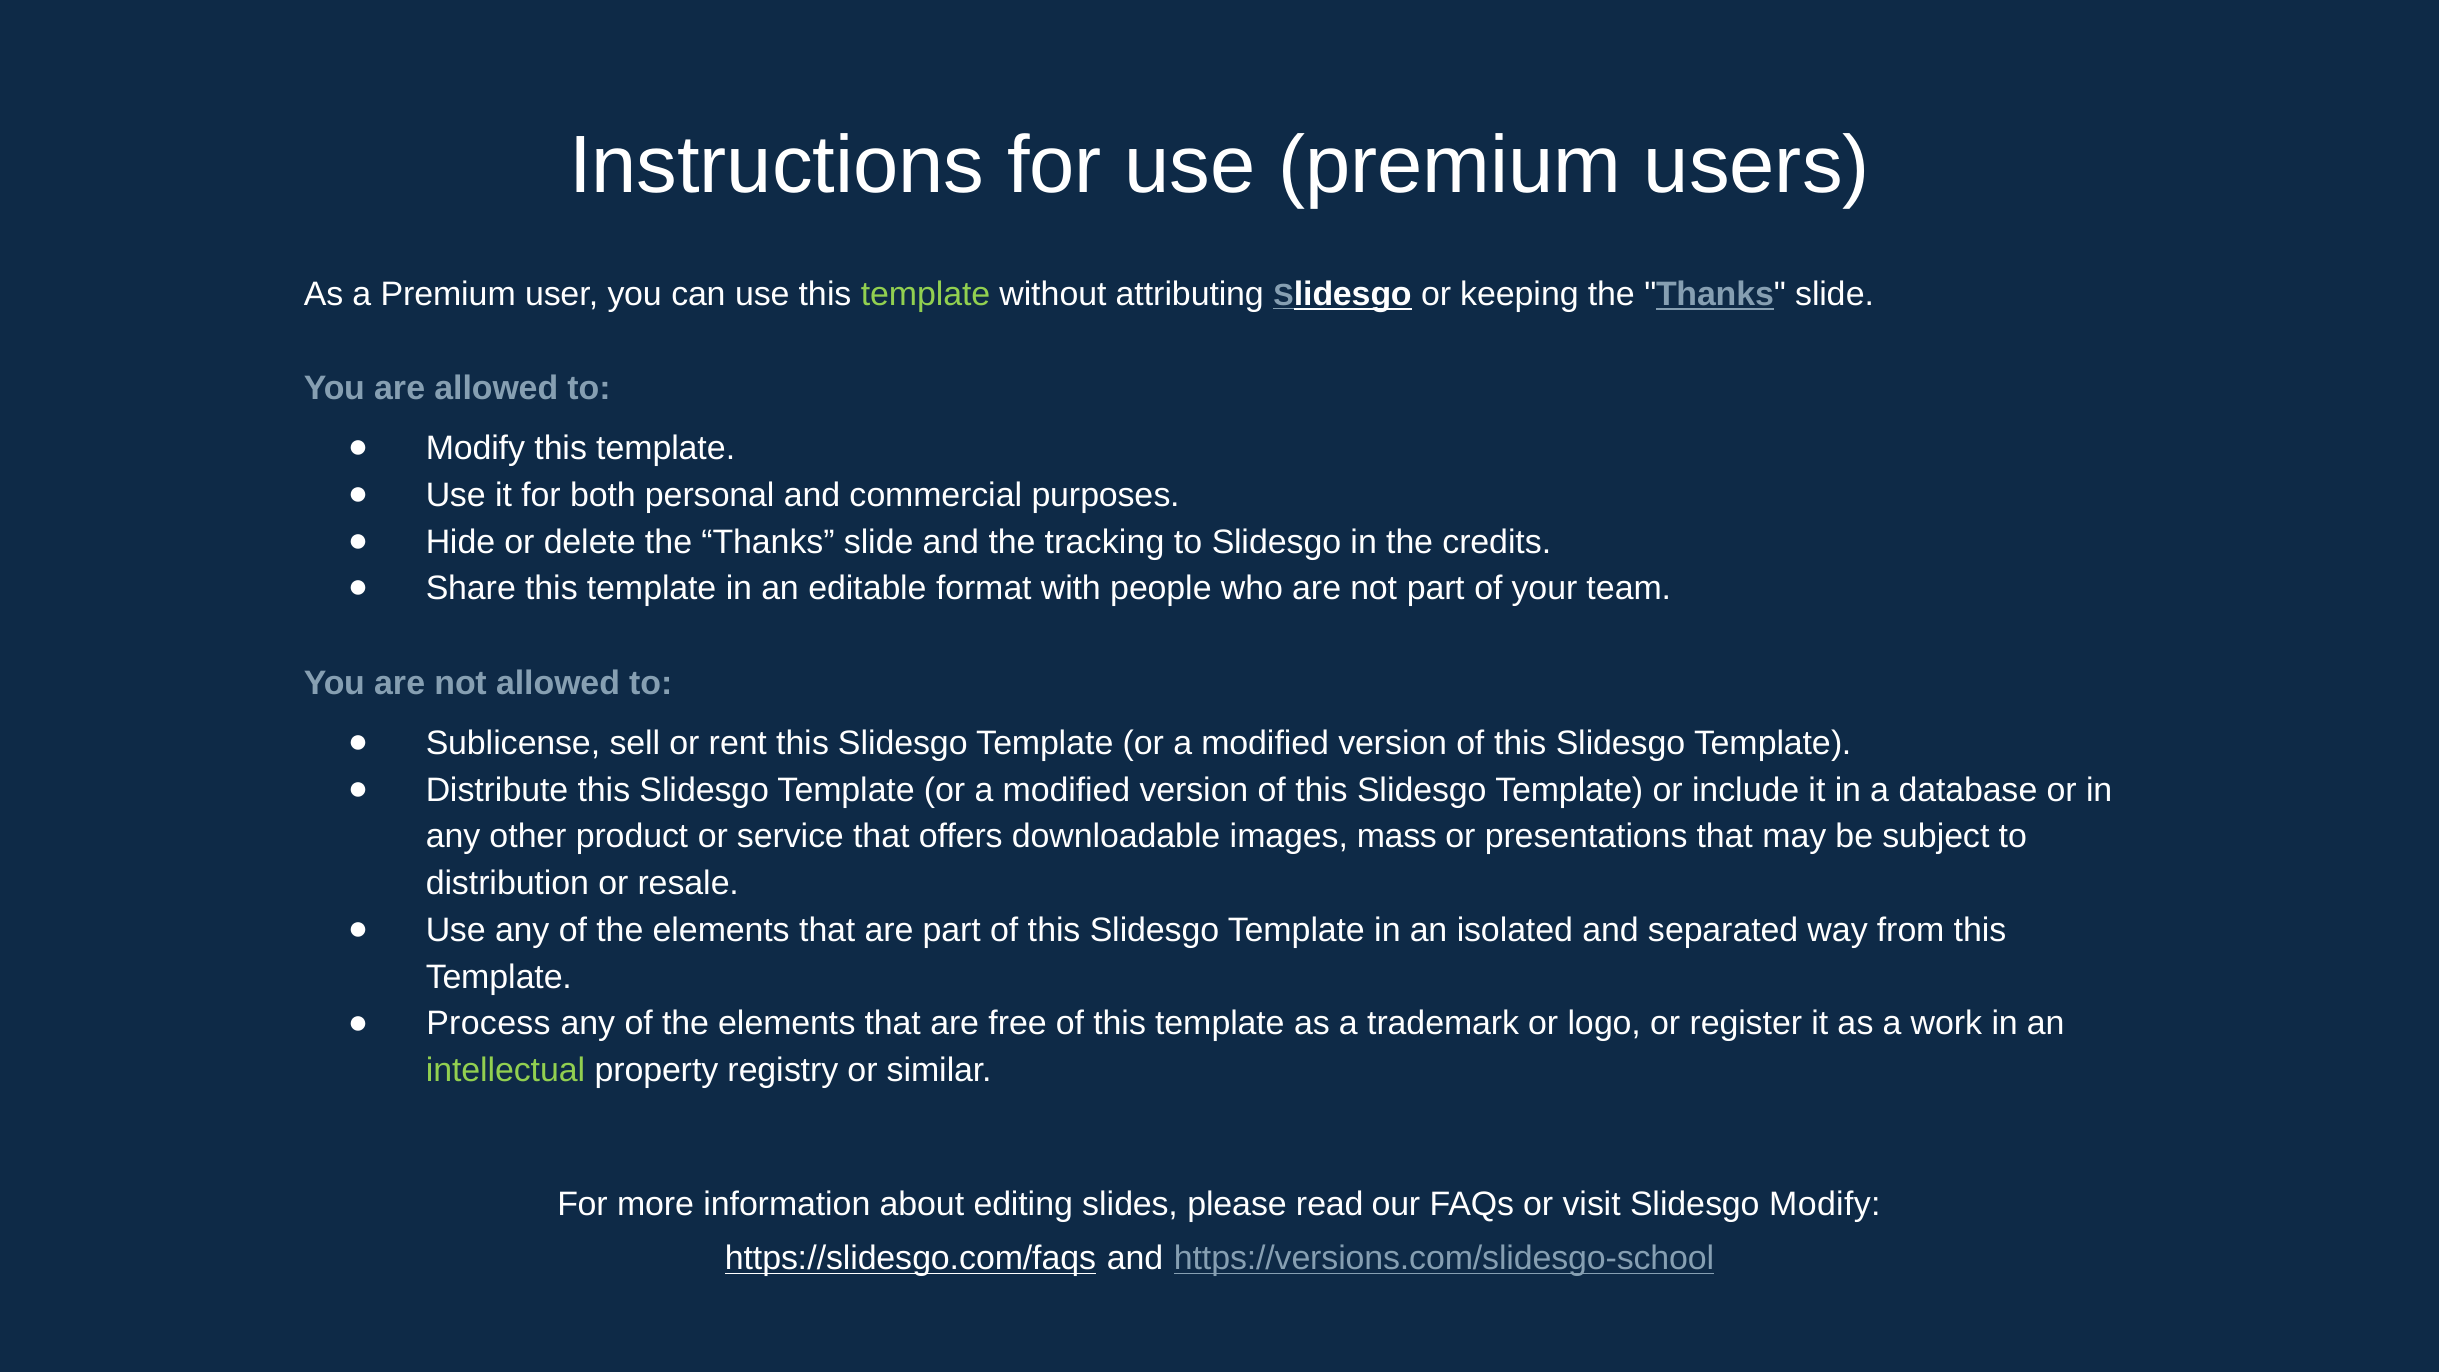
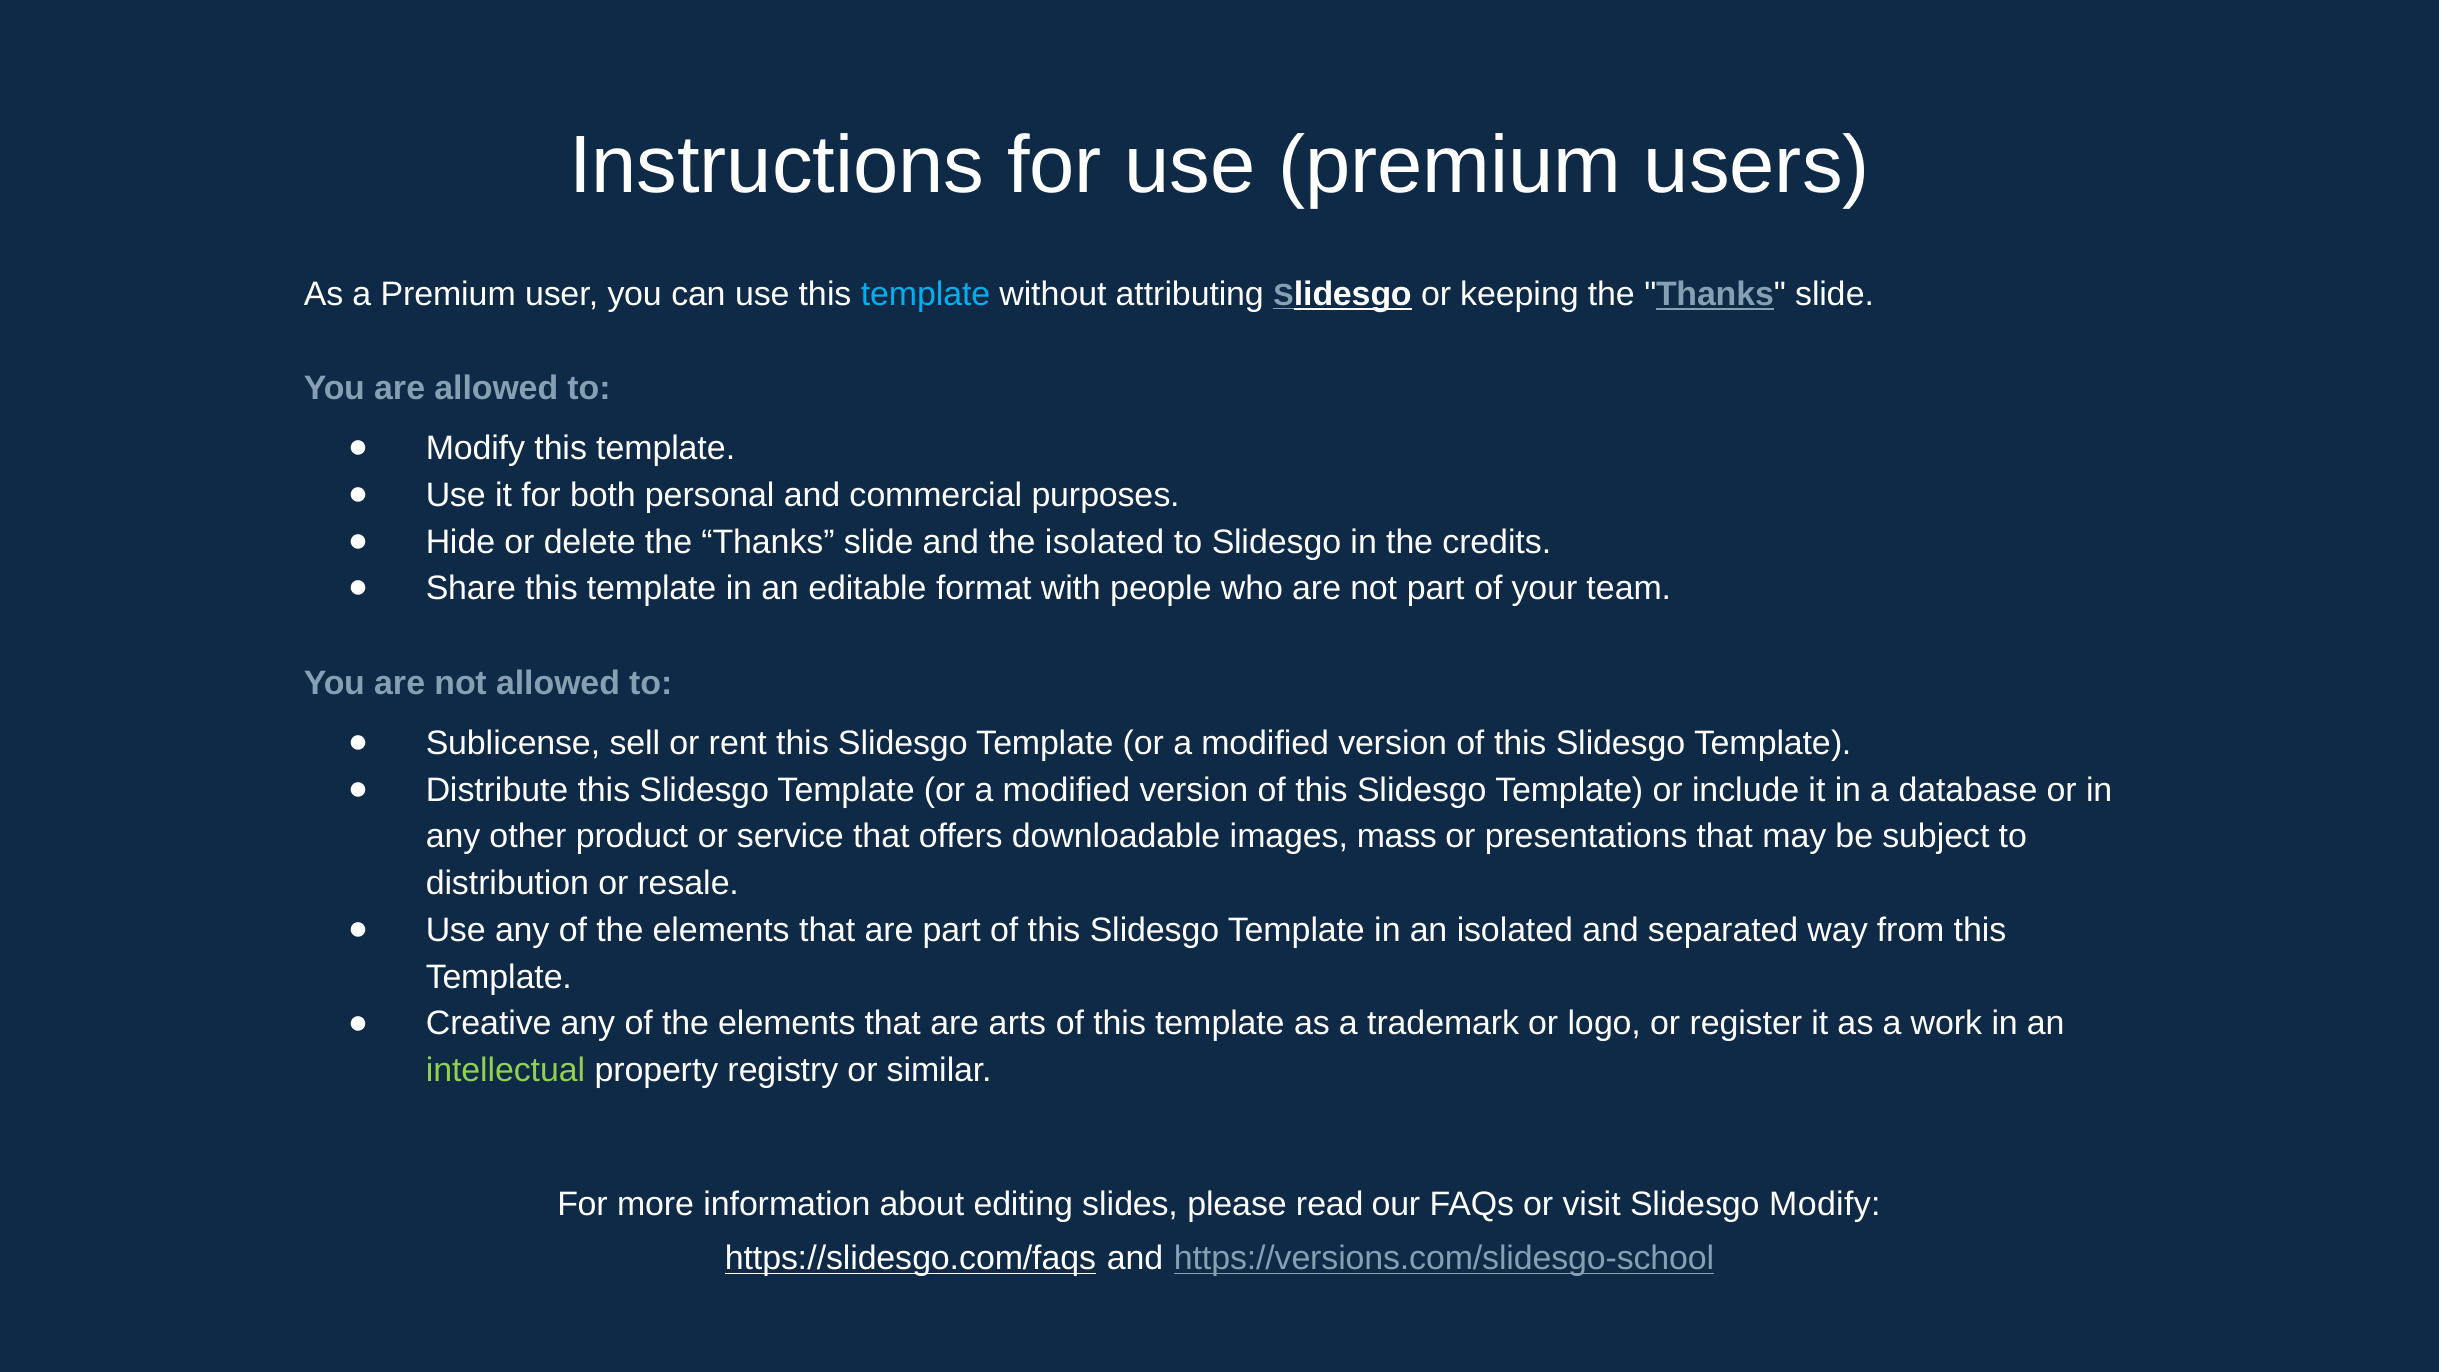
template colour: light green -> light blue (926, 294)
the tracking: tracking -> isolated (1105, 542)
Process: Process -> Creative (489, 1024)
free: free -> arts (1017, 1024)
